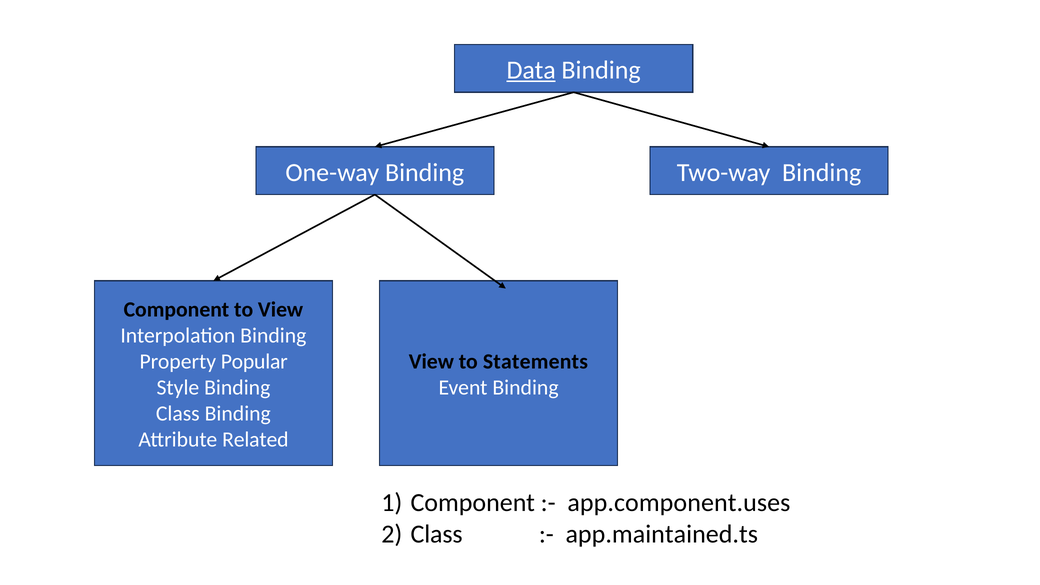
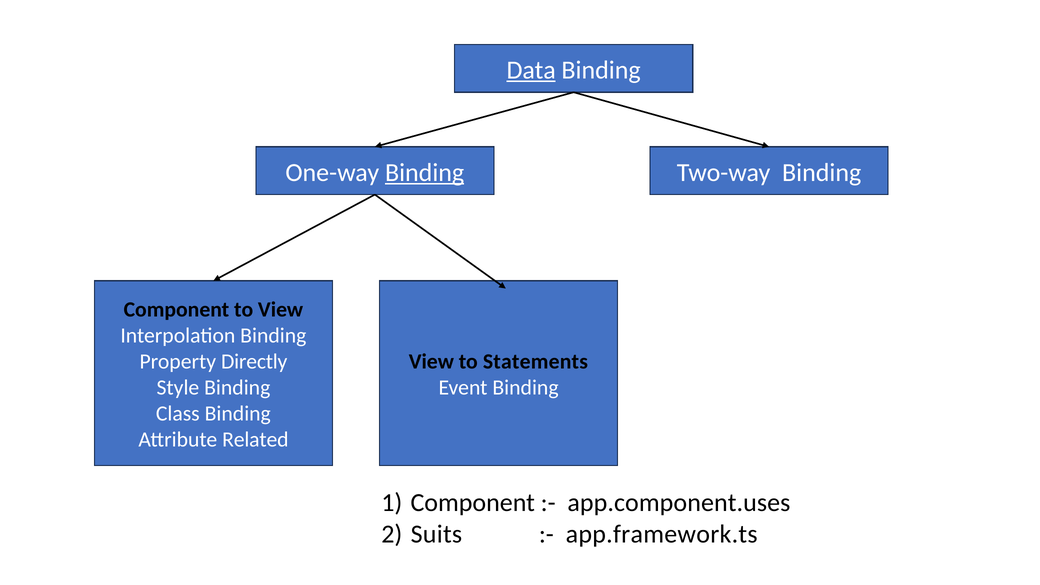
Binding underline: none -> present (425, 173)
Popular: Popular -> Directly (254, 362)
Class: Class -> Suits (436, 534)
app.maintained.ts: app.maintained.ts -> app.framework.ts (662, 534)
